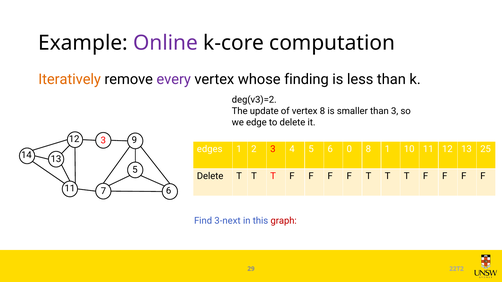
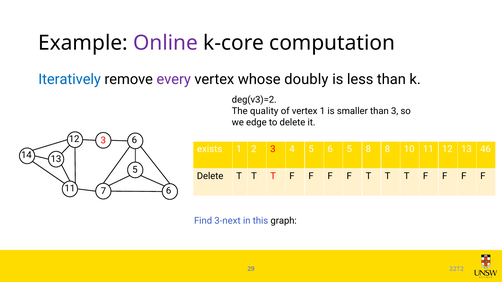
Iteratively colour: orange -> blue (70, 79)
finding: finding -> doubly (306, 79)
update: update -> quality (264, 111)
vertex 8: 8 -> 1 (322, 111)
3 9: 9 -> 6 (134, 140)
edges: edges -> exists (210, 149)
5 6 0: 0 -> 5 (349, 149)
8 1: 1 -> 8 (387, 149)
25: 25 -> 46 (486, 149)
graph colour: red -> black (284, 221)
